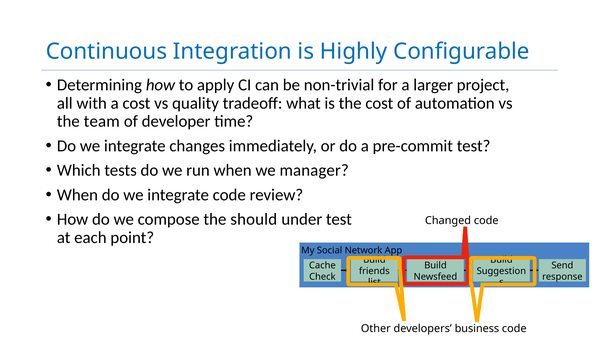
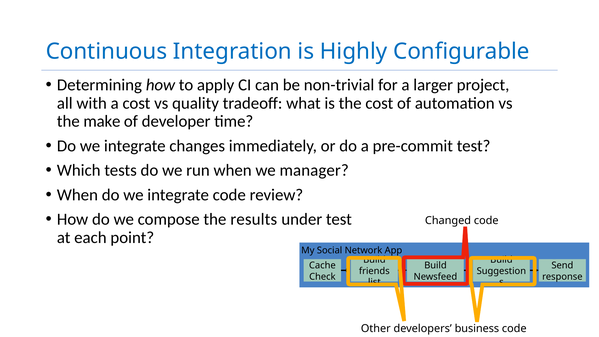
team: team -> make (102, 121)
should: should -> results (254, 219)
